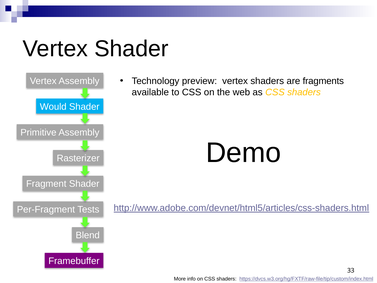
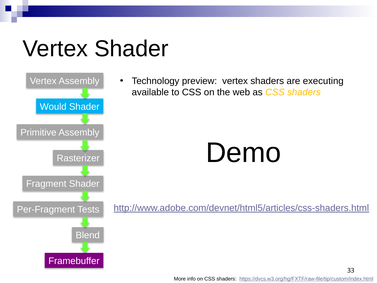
fragments: fragments -> executing (323, 81)
